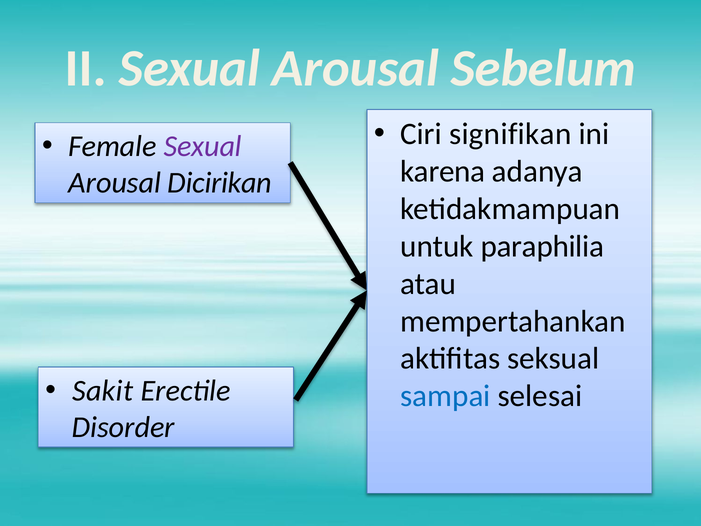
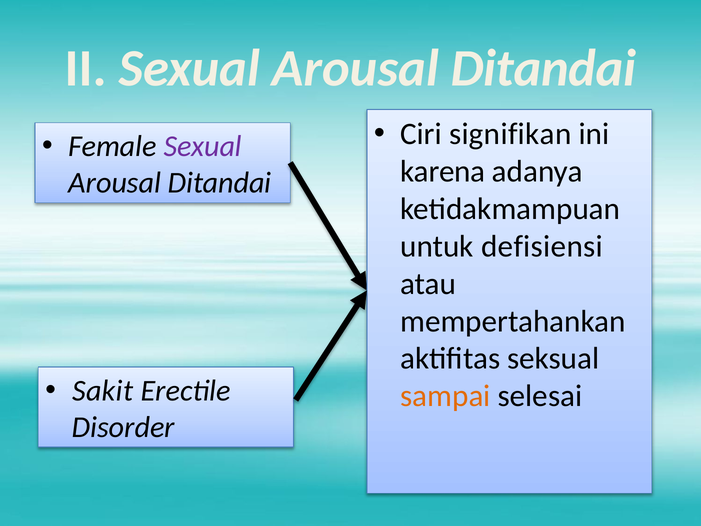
II Sexual Arousal Sebelum: Sebelum -> Ditandai (543, 69)
Dicirikan: Dicirikan -> Ditandai (220, 183)
paraphilia: paraphilia -> defisiensi (542, 246)
sampai colour: blue -> orange (445, 396)
